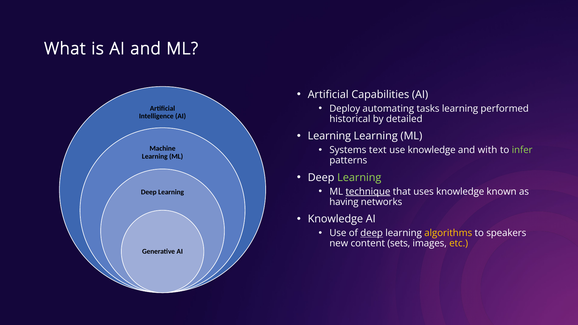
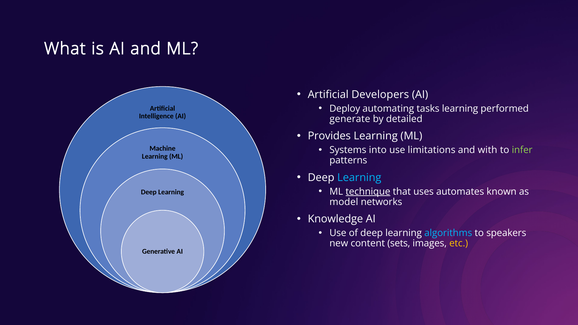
Capabilities: Capabilities -> Developers (380, 95)
historical: historical -> generate (350, 119)
Learning: Learning -> Provides (329, 136)
text: text -> into (378, 150)
use knowledge: knowledge -> limitations (432, 150)
Learning colour: light green -> light blue (359, 178)
uses knowledge: knowledge -> automates (460, 192)
having: having -> model (344, 202)
deep underline: present -> none (372, 233)
algorithms colour: yellow -> light blue (448, 233)
